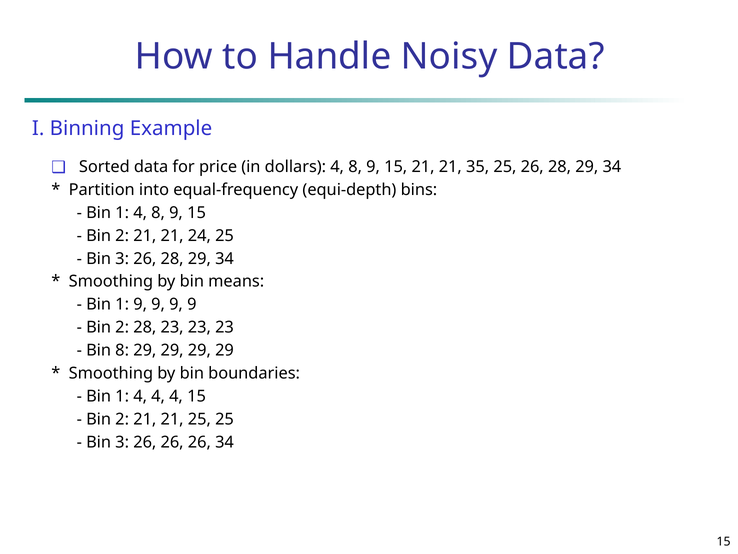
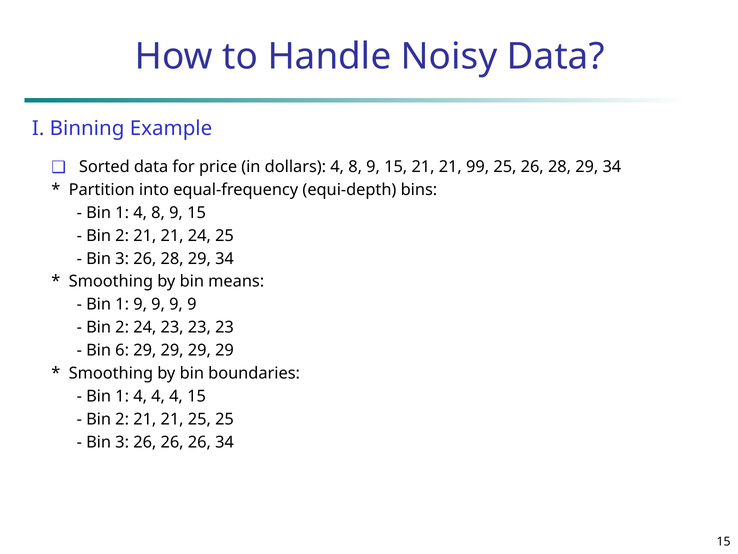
35: 35 -> 99 (478, 167)
2 28: 28 -> 24 (145, 327)
Bin 8: 8 -> 6 (122, 350)
